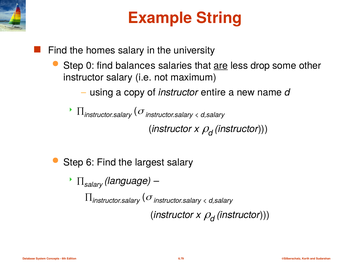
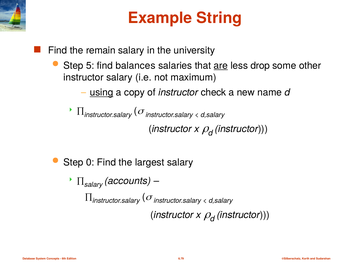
homes: homes -> remain (101, 50)
0: 0 -> 5 (90, 66)
using underline: none -> present (102, 92)
entire: entire -> check (213, 92)
6: 6 -> 0 (90, 162)
language: language -> accounts (128, 181)
